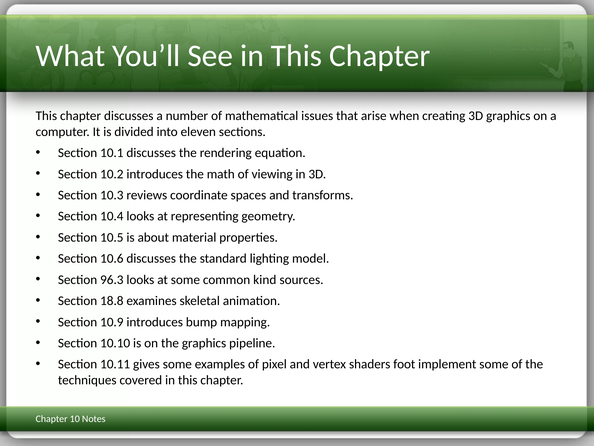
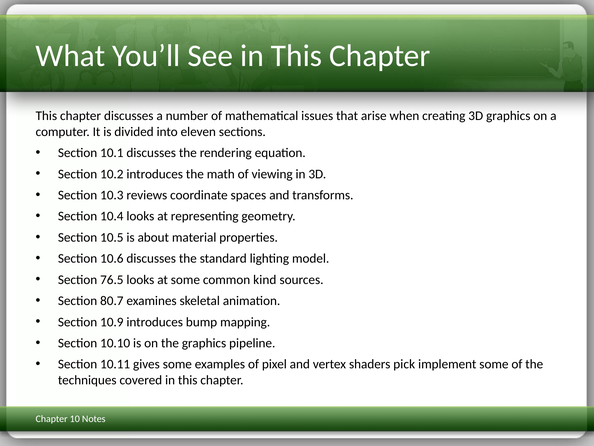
96.3: 96.3 -> 76.5 (112, 279)
18.8: 18.8 -> 80.7 (112, 301)
foot: foot -> pick (404, 364)
